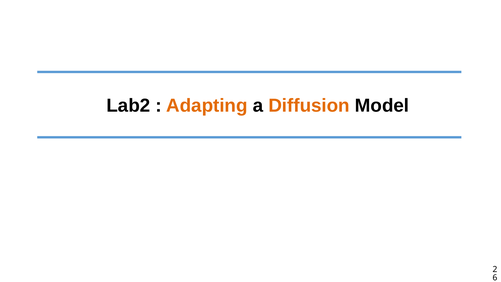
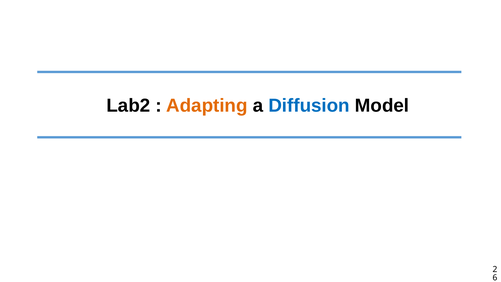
Diffusion colour: orange -> blue (309, 106)
